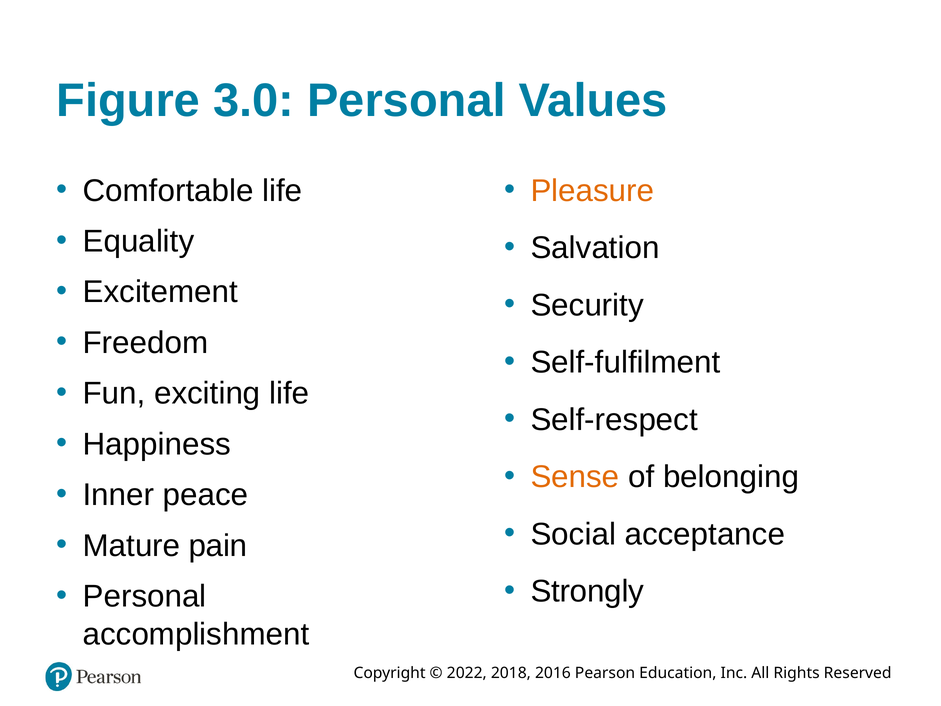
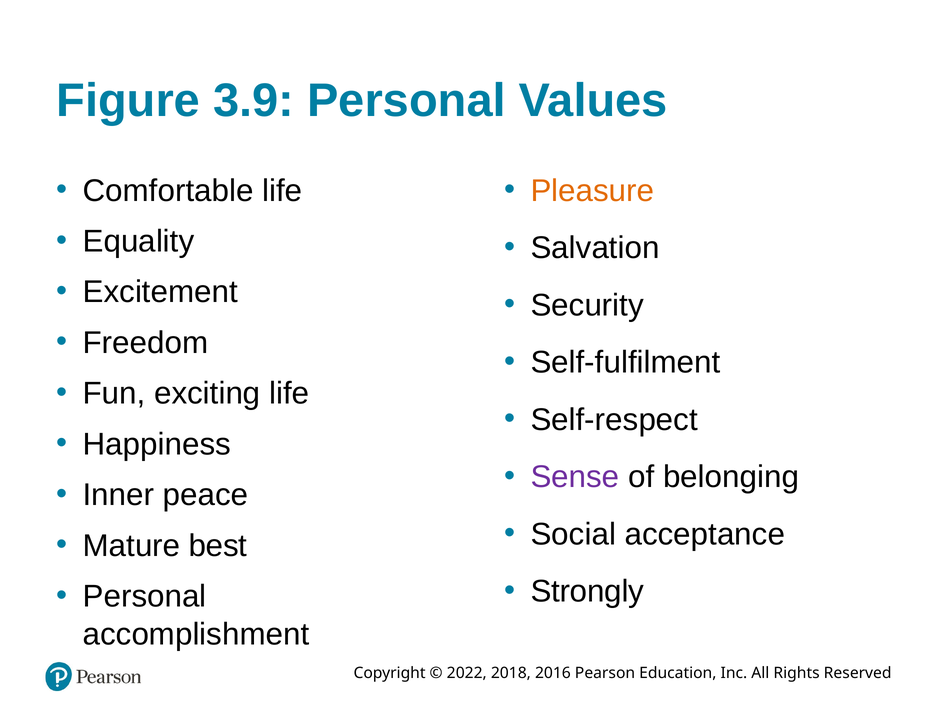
3.0: 3.0 -> 3.9 (254, 101)
Sense colour: orange -> purple (575, 477)
pain: pain -> best (218, 546)
